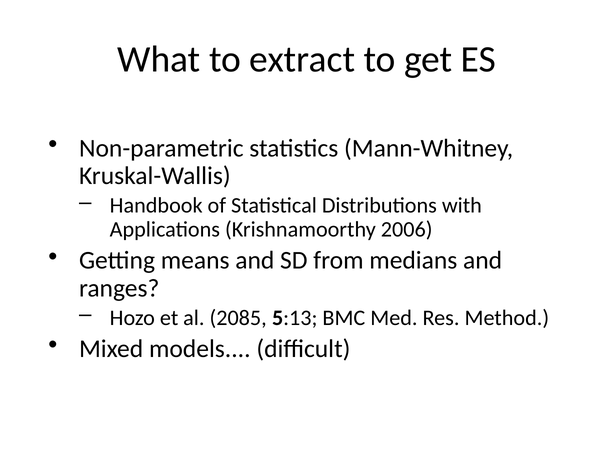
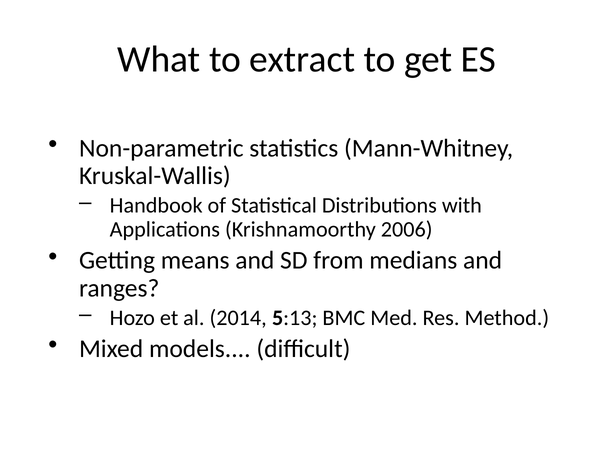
2085: 2085 -> 2014 (238, 318)
